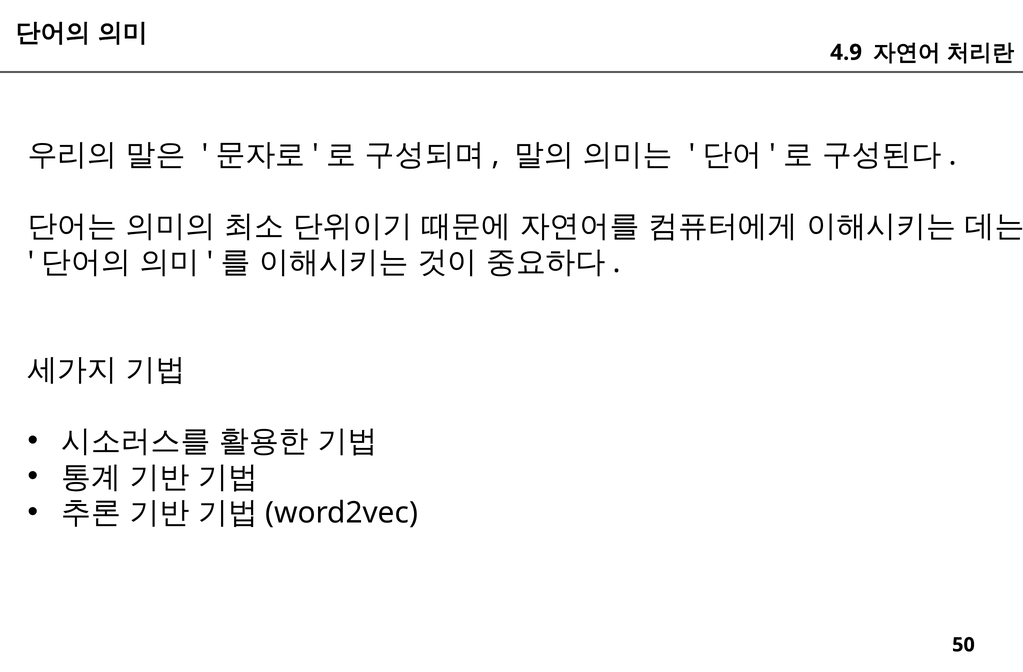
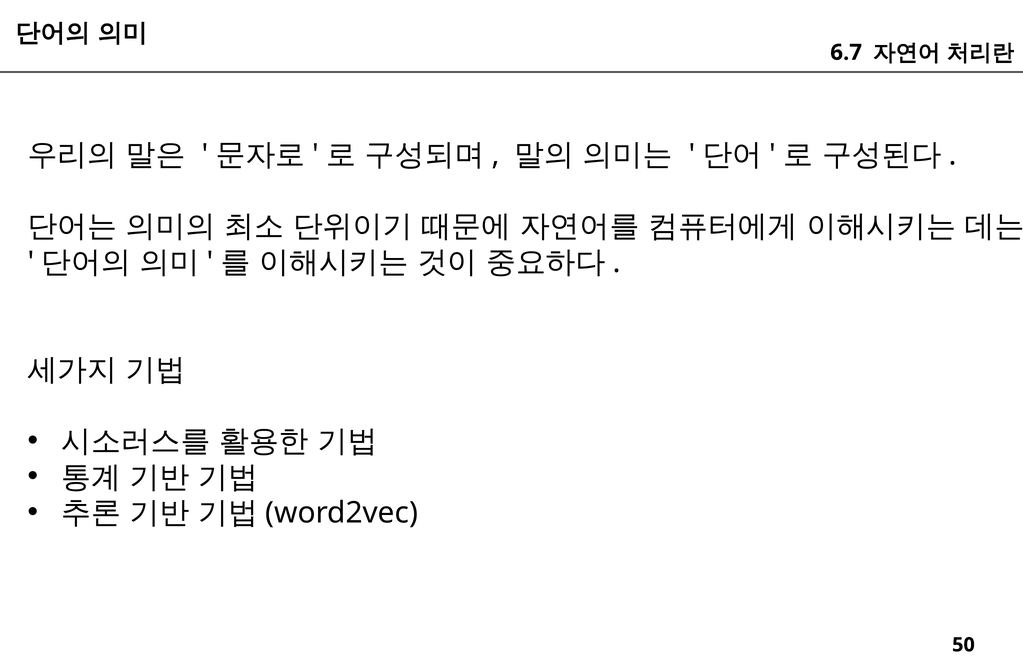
4.9: 4.9 -> 6.7 (846, 52)
